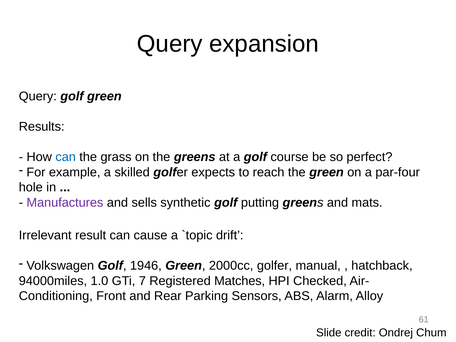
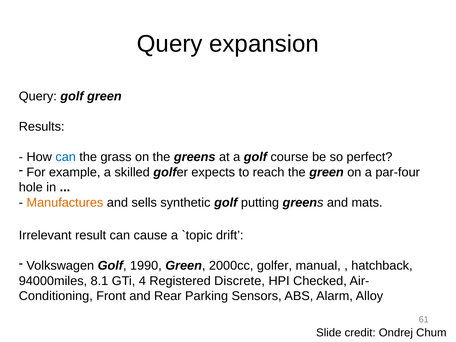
Manufactures colour: purple -> orange (65, 203)
1946: 1946 -> 1990 (146, 266)
1.0: 1.0 -> 8.1 (99, 281)
7: 7 -> 4 (142, 281)
Matches: Matches -> Discrete (240, 281)
